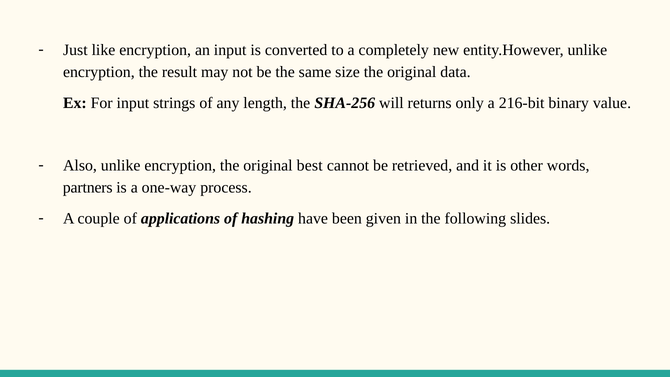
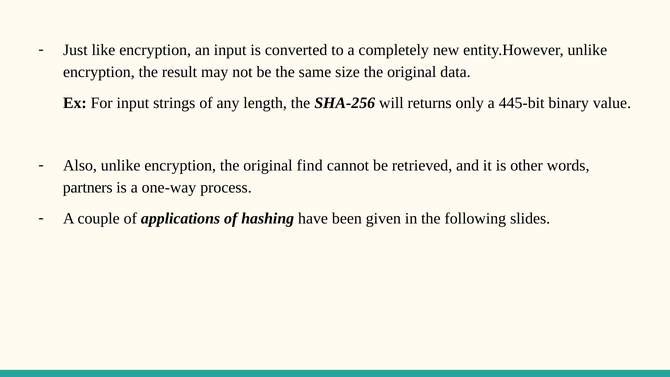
216-bit: 216-bit -> 445-bit (522, 103)
best: best -> find (310, 165)
